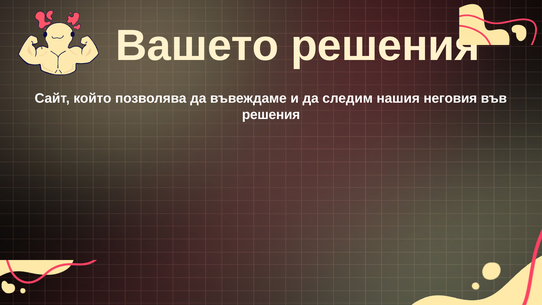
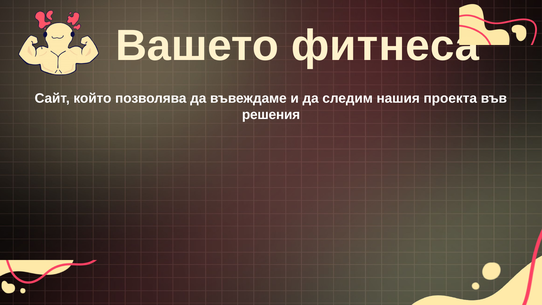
Вашето решения: решения -> фитнеса (385, 46)
неговия: неговия -> проекта (450, 98)
